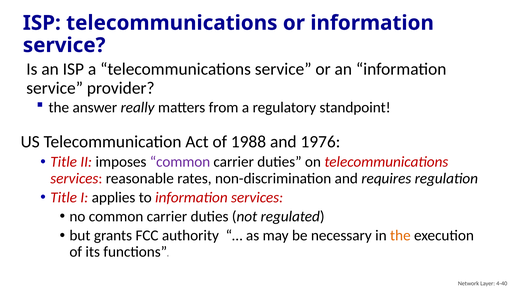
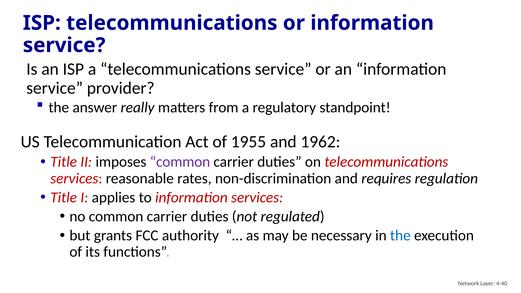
1988: 1988 -> 1955 (248, 142)
1976: 1976 -> 1962 (320, 142)
the colour: orange -> blue (400, 236)
